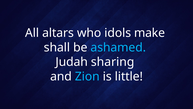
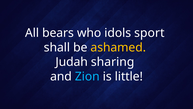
altars: altars -> bears (58, 33)
make: make -> sport (149, 33)
ashamed colour: light blue -> yellow (118, 47)
